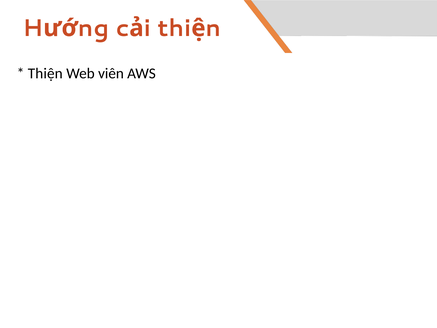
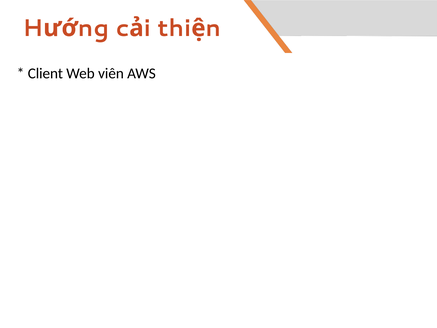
Thiện: Thiện -> Client (45, 74)
